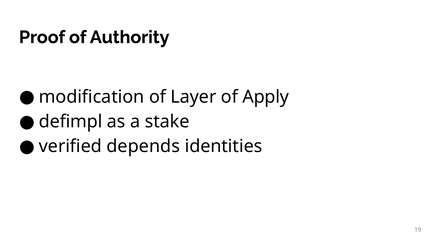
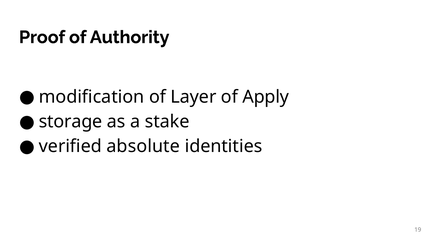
defimpl: defimpl -> storage (71, 122)
depends: depends -> absolute (143, 146)
